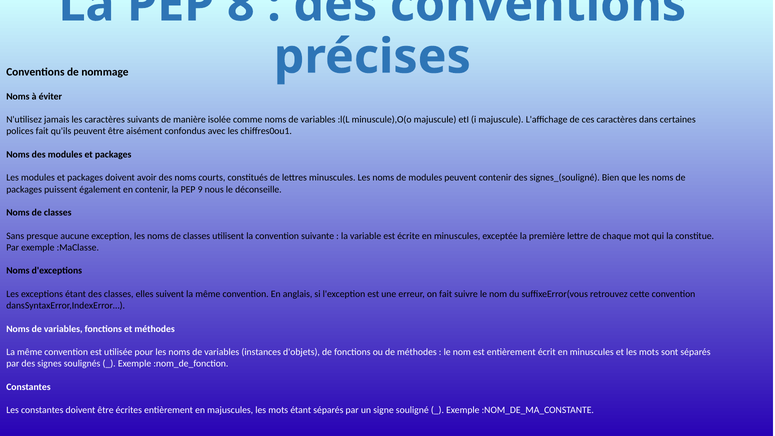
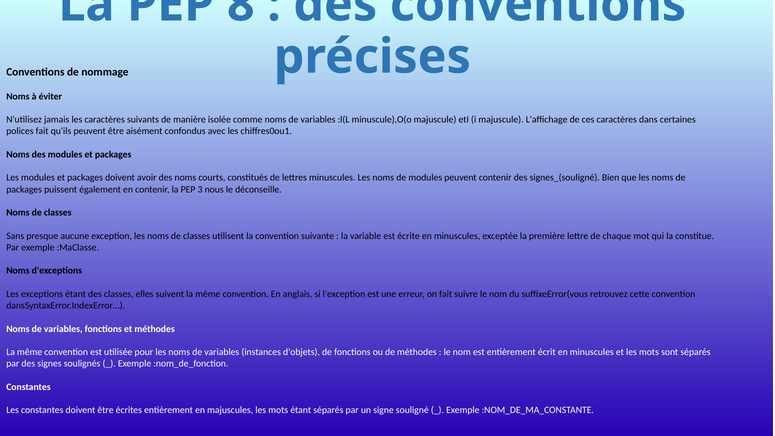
9: 9 -> 3 (200, 189)
